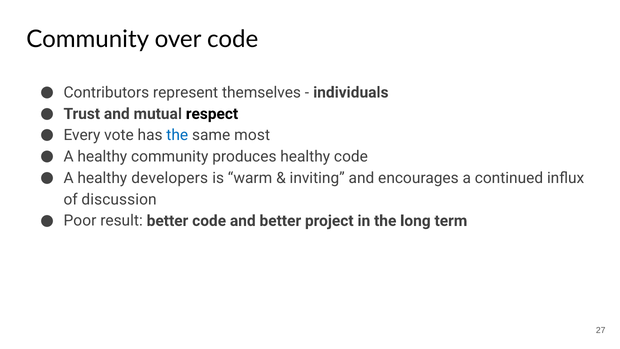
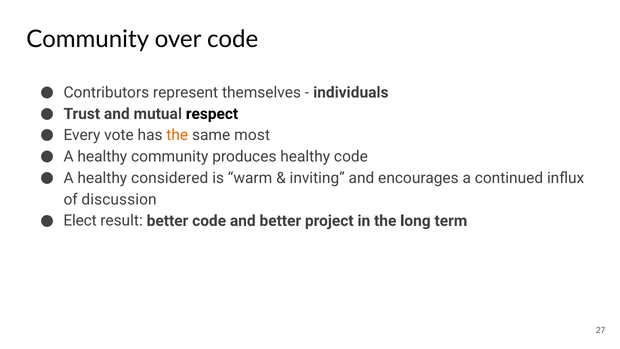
the colour: blue -> orange (177, 135)
developers: developers -> considered (170, 178)
Poor: Poor -> Elect (80, 221)
